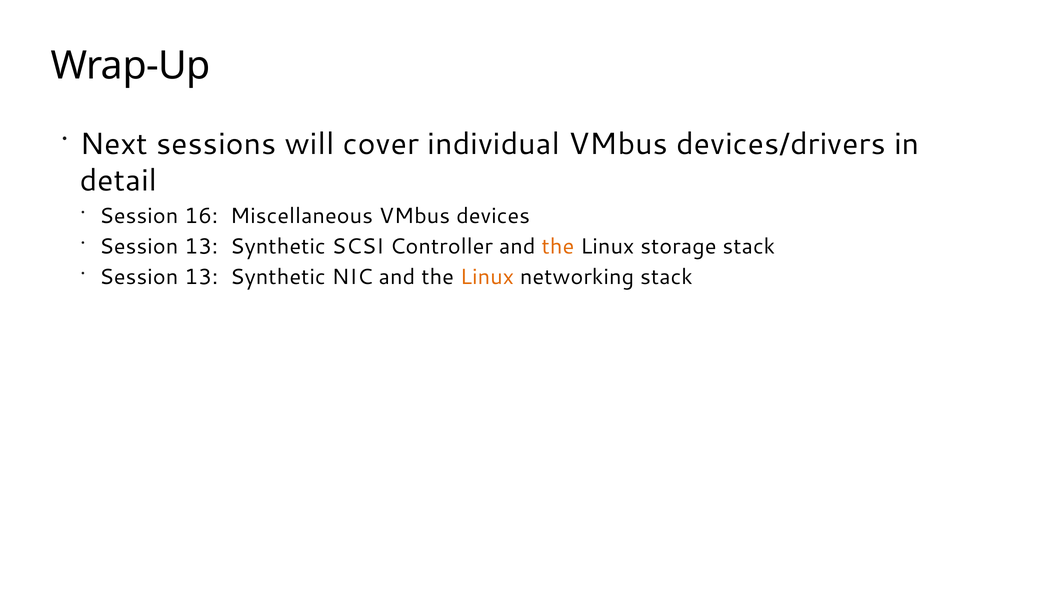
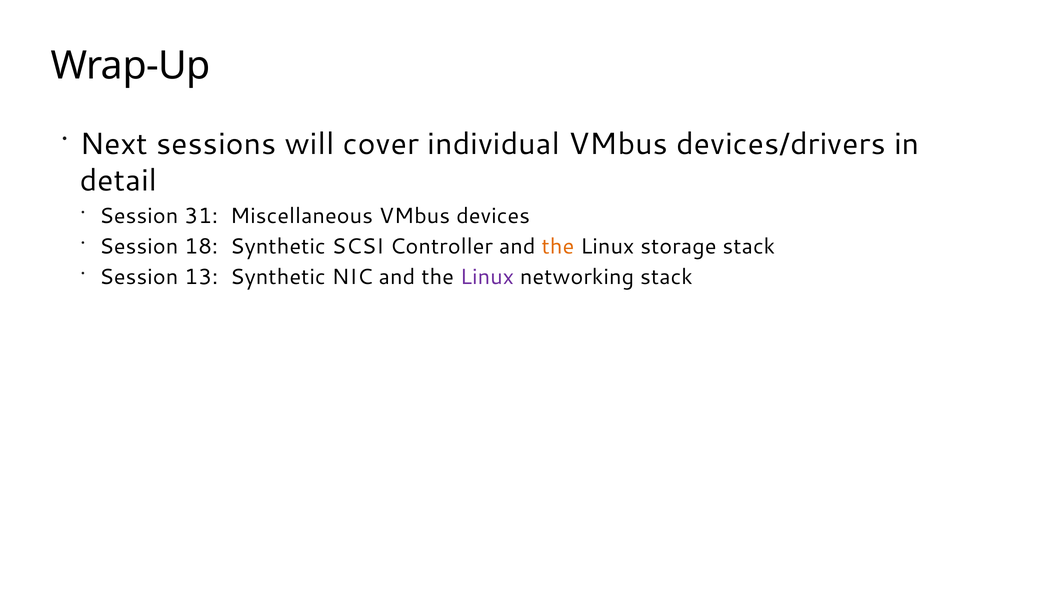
16: 16 -> 31 (201, 216)
13: 13 -> 18 (201, 246)
Linux colour: orange -> purple (487, 277)
